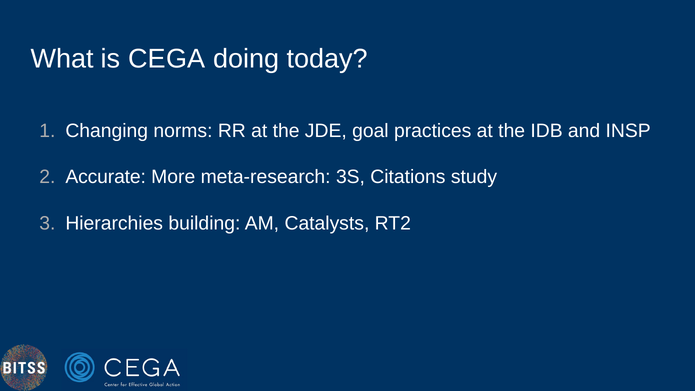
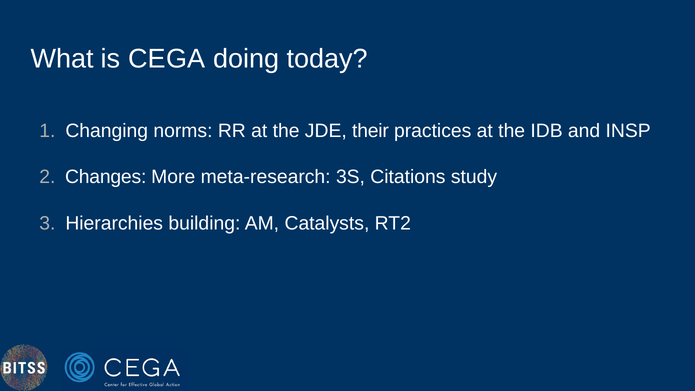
goal: goal -> their (371, 131)
Accurate: Accurate -> Changes (106, 177)
